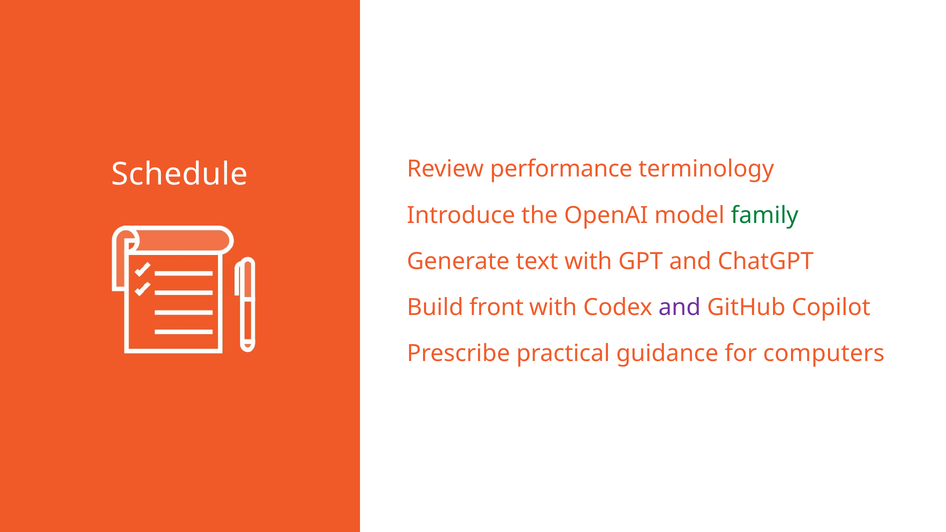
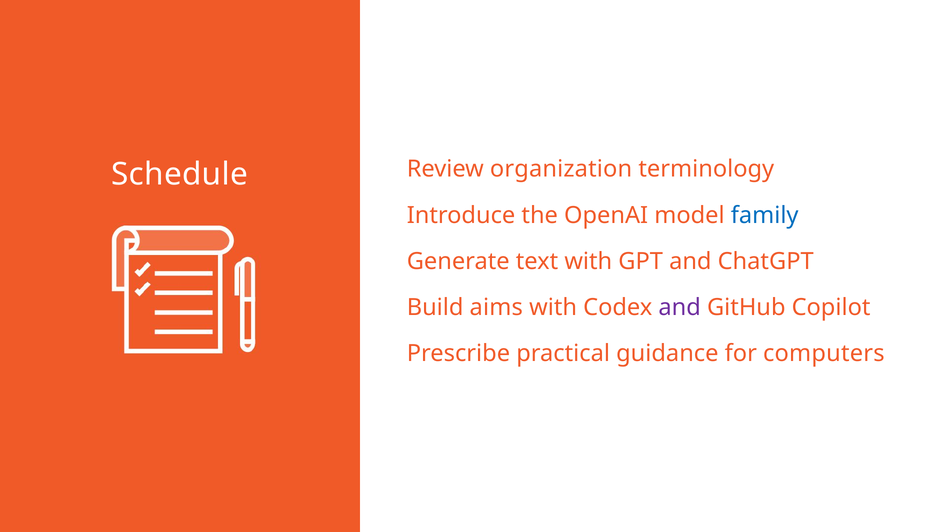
performance: performance -> organization (561, 169)
family colour: green -> blue (765, 215)
front: front -> aims (496, 308)
